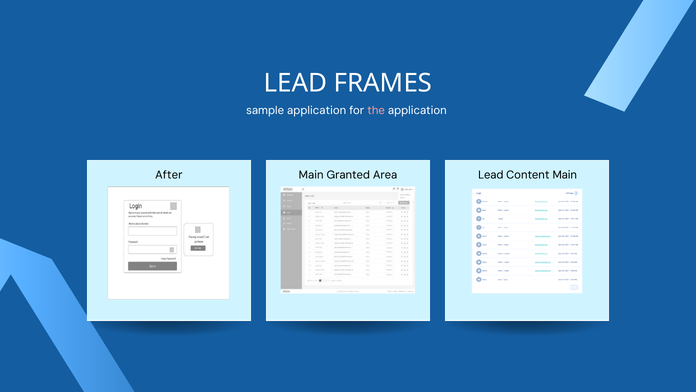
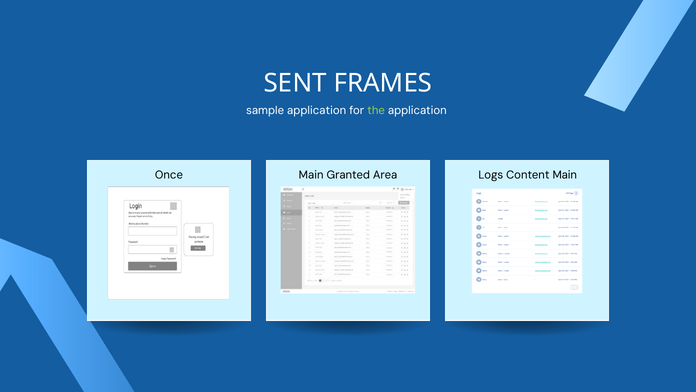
LEAD: LEAD -> SENT (295, 83)
the colour: pink -> light green (376, 110)
After: After -> Once (169, 175)
Area Lead: Lead -> Logs (491, 175)
